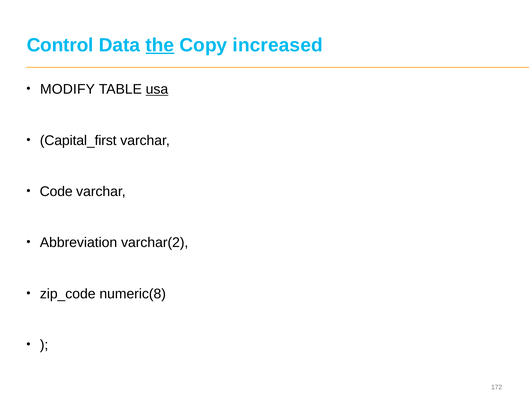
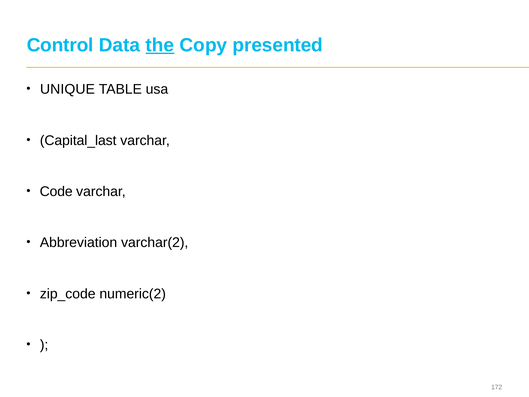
increased: increased -> presented (278, 45)
MODIFY: MODIFY -> UNIQUE (67, 89)
usa underline: present -> none (157, 89)
Capital_first: Capital_first -> Capital_last (78, 140)
numeric(8: numeric(8 -> numeric(2 (133, 294)
